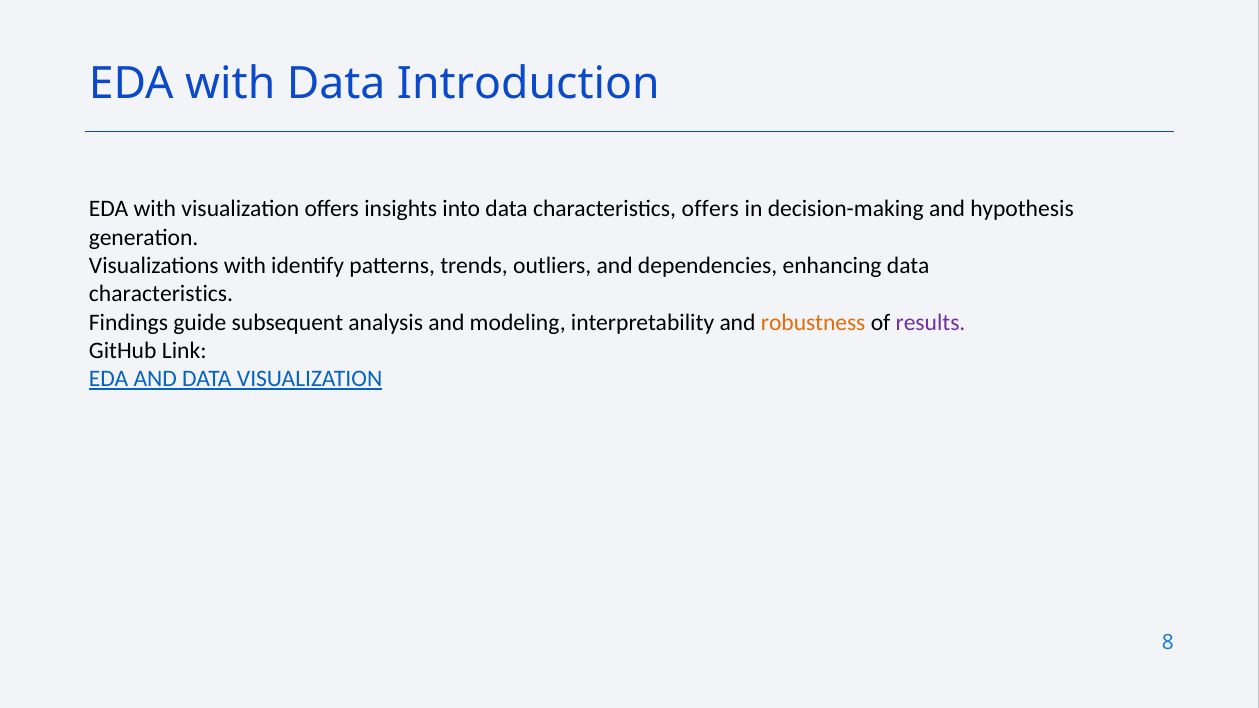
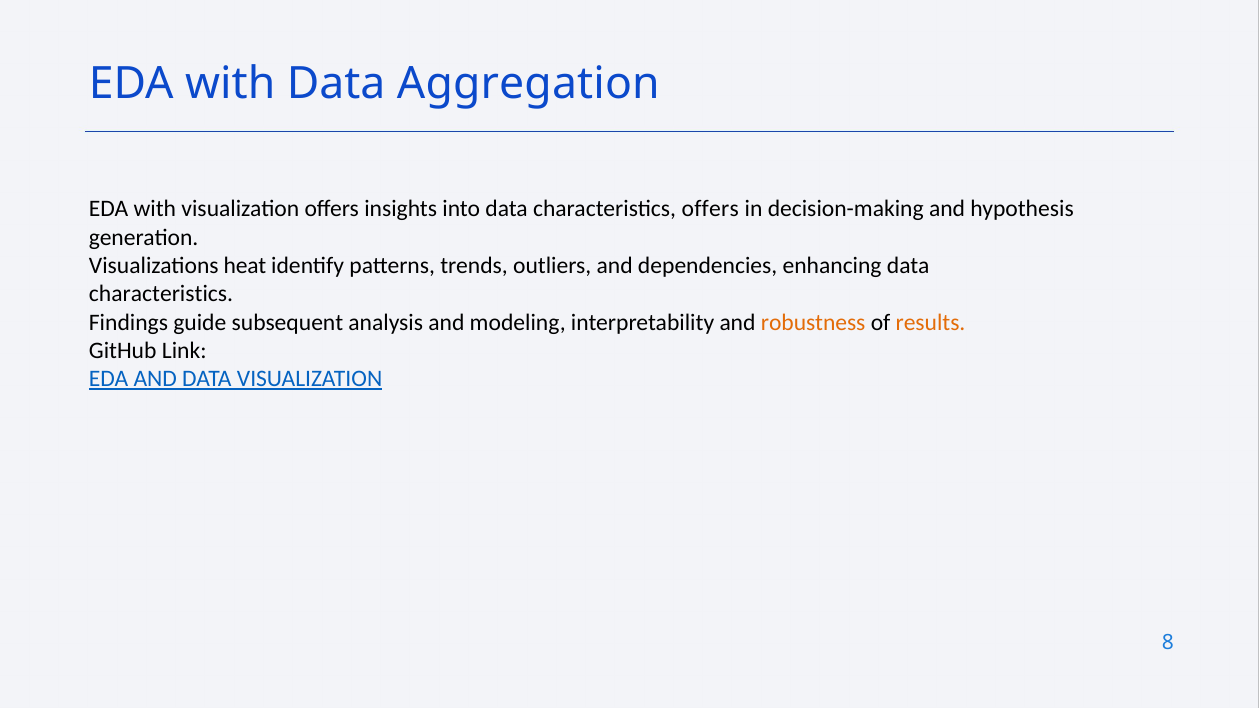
Introduction: Introduction -> Aggregation (528, 84)
Visualizations with: with -> heat (245, 266)
results colour: purple -> orange (931, 322)
